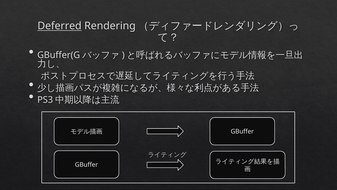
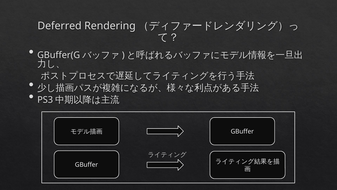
Deferred underline: present -> none (60, 26)
